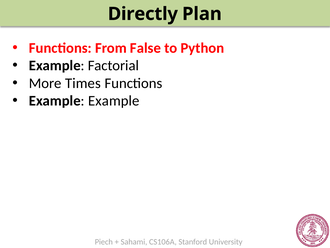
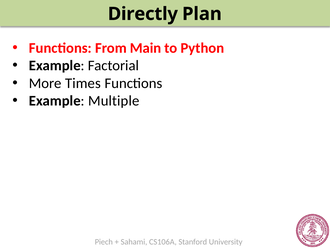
False: False -> Main (146, 48)
Example Example: Example -> Multiple (114, 101)
